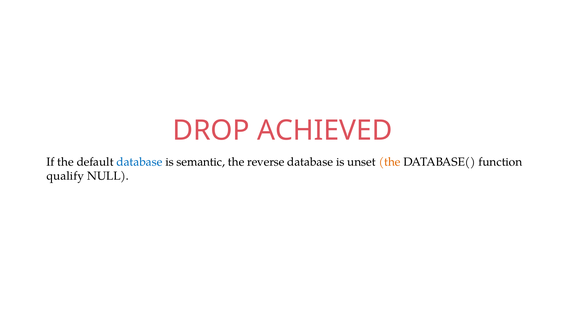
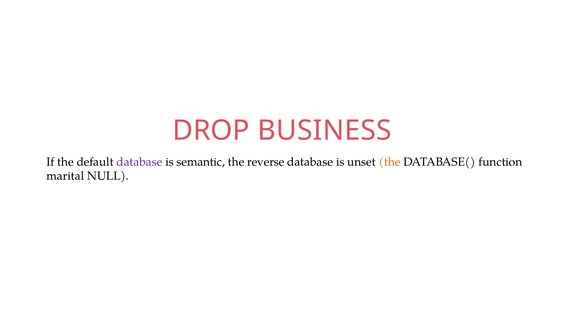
ACHIEVED: ACHIEVED -> BUSINESS (325, 130)
database colour: blue -> purple (139, 162)
qualify: qualify -> marital (65, 176)
